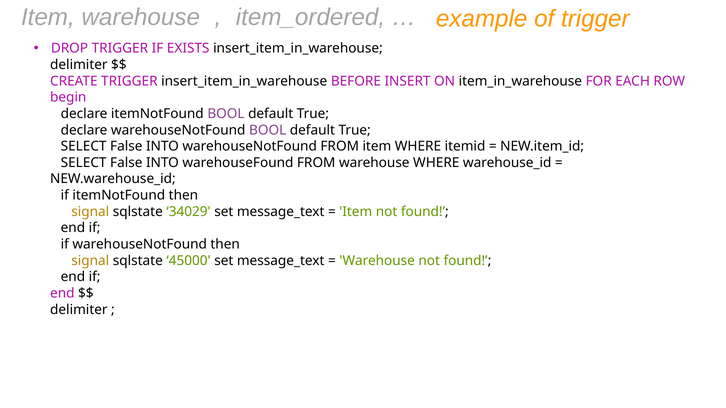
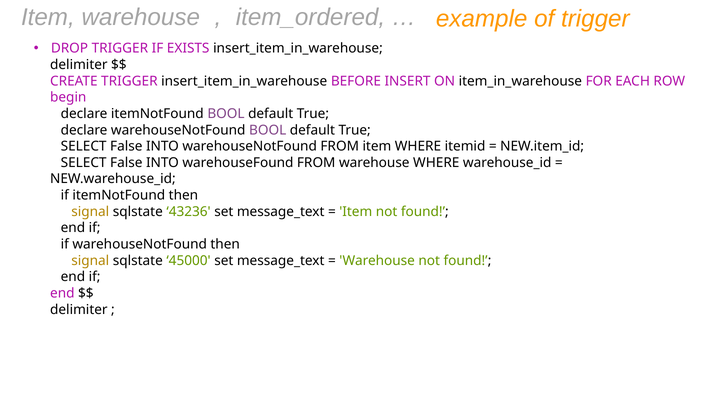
34029: 34029 -> 43236 (189, 212)
